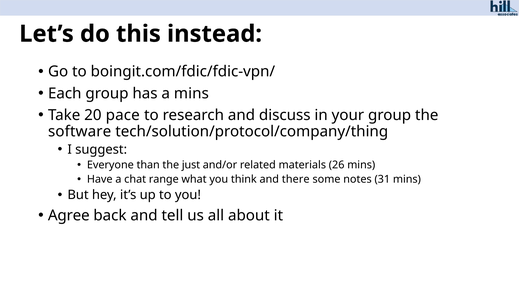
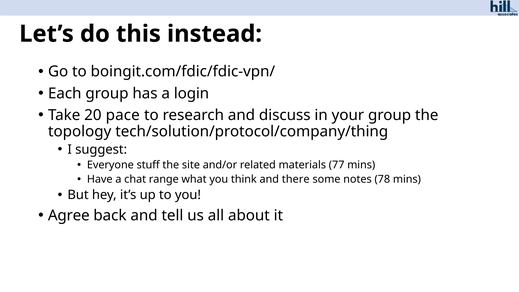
a mins: mins -> login (192, 93)
software: software -> topology (80, 131)
than: than -> stuff (148, 165)
just: just -> site (191, 165)
26: 26 -> 77 (337, 165)
31: 31 -> 78 (382, 179)
